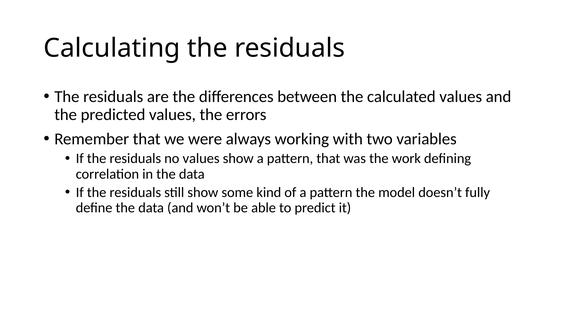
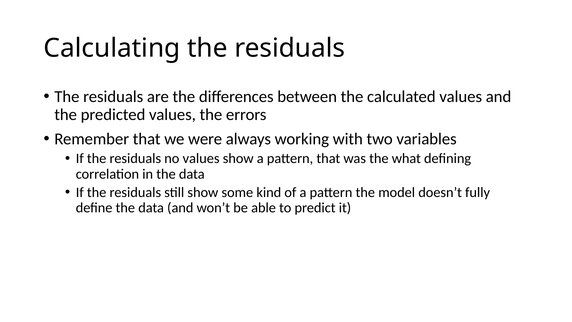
work: work -> what (406, 158)
